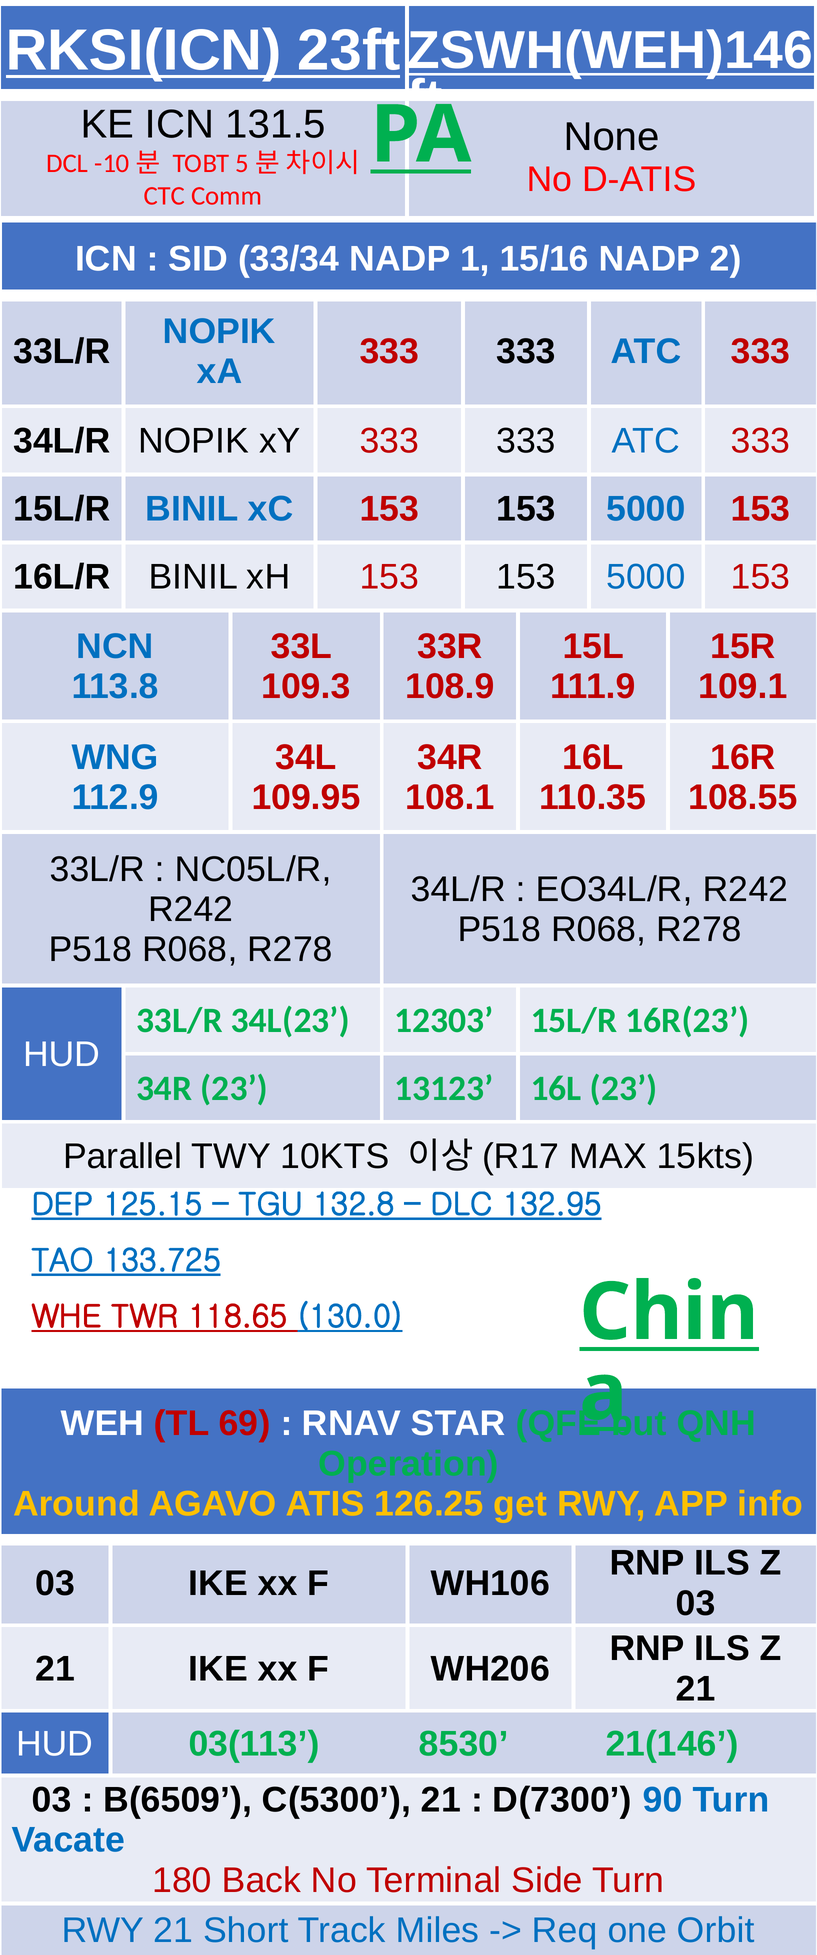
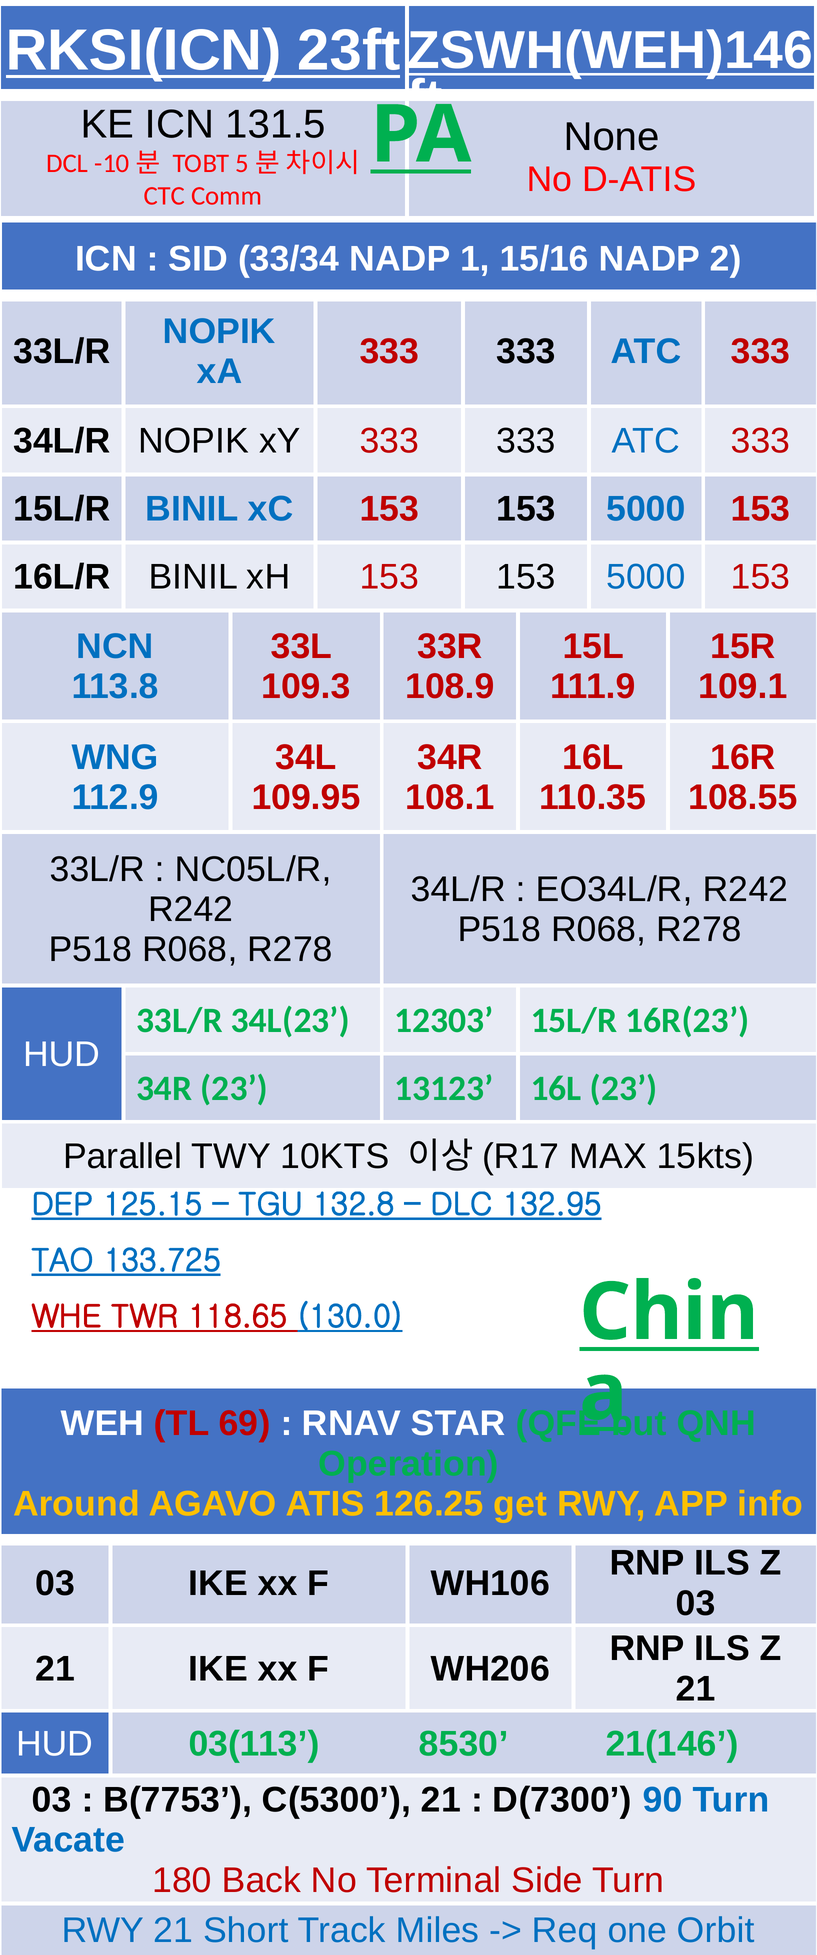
B(6509: B(6509 -> B(7753 (178, 1800)
